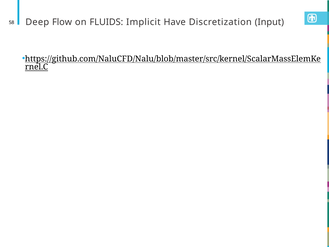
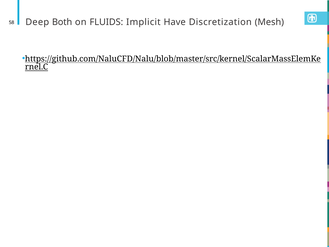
Flow: Flow -> Both (62, 22)
Input: Input -> Mesh (269, 22)
